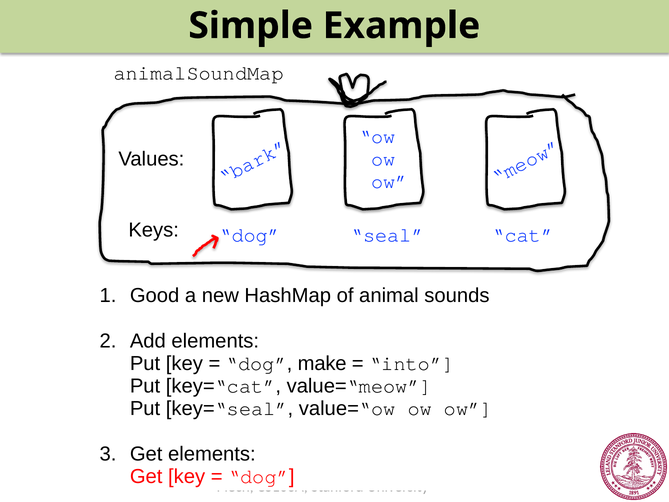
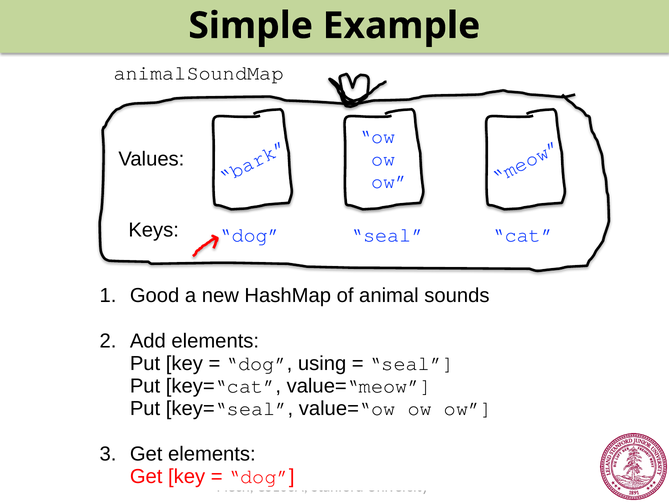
make: make -> using (322, 363)
into: into -> seal (412, 363)
